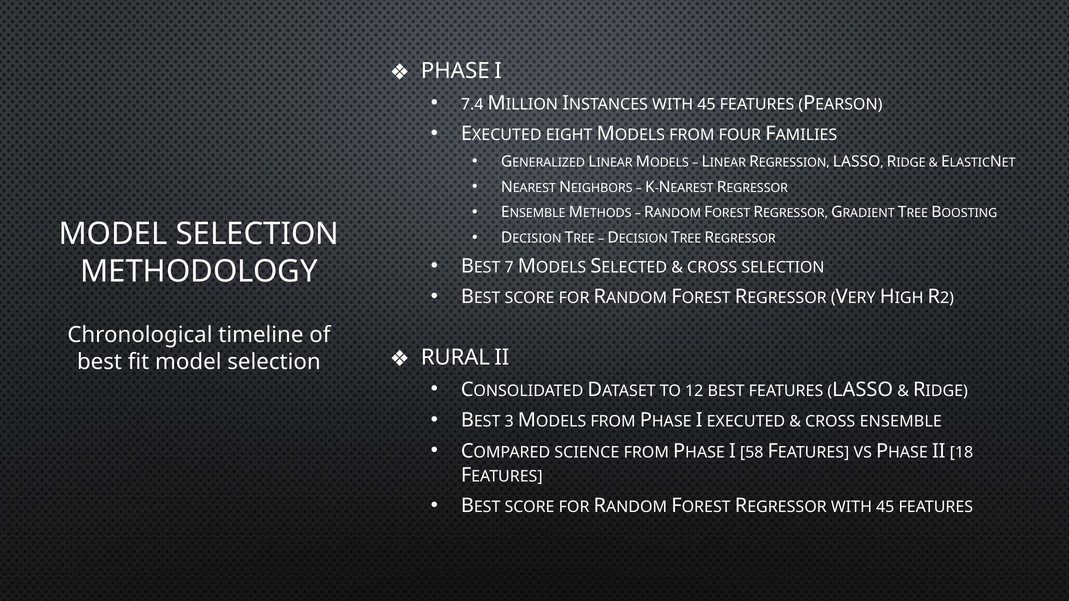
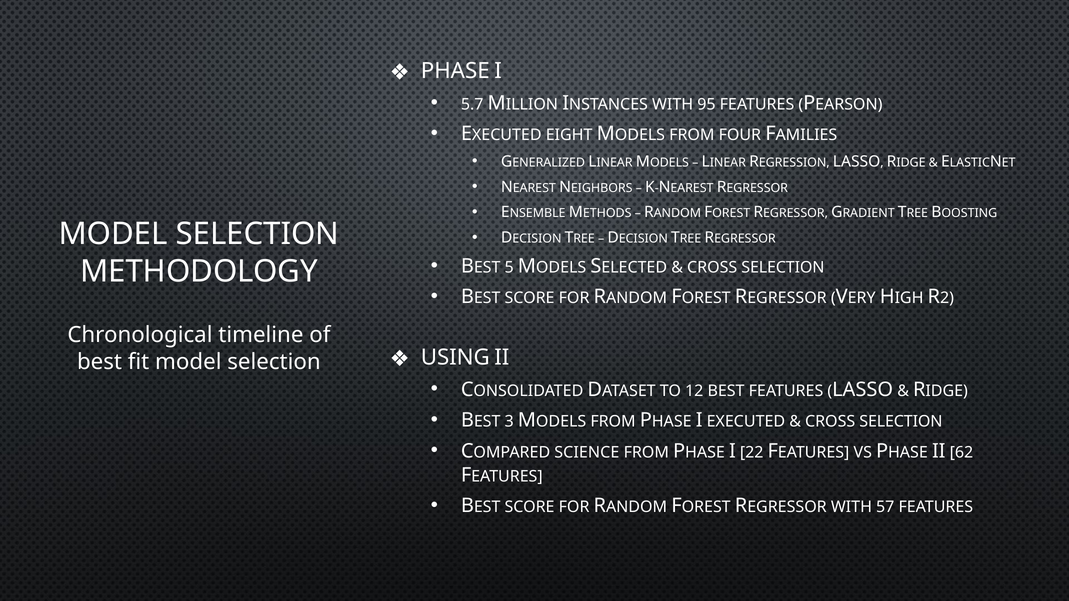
7.4: 7.4 -> 5.7 (472, 104)
45: 45 -> 95 (706, 104)
7: 7 -> 5 (509, 268)
RURAL: RURAL -> USING (455, 358)
ENSEMBLE: ENSEMBLE -> SELECTION (901, 422)
58: 58 -> 22 (752, 452)
18: 18 -> 62 (961, 452)
45: 45 -> 57 (885, 507)
